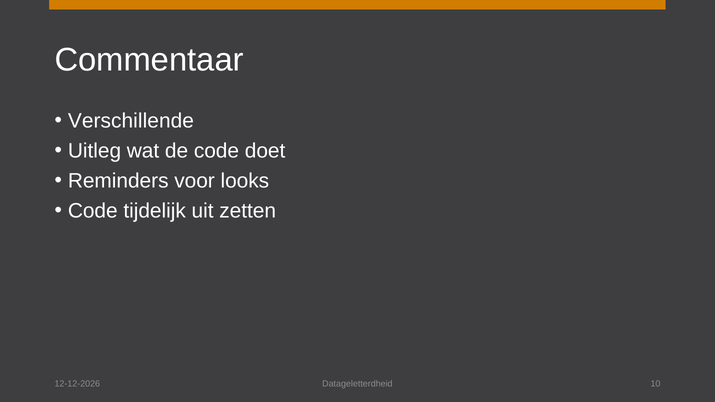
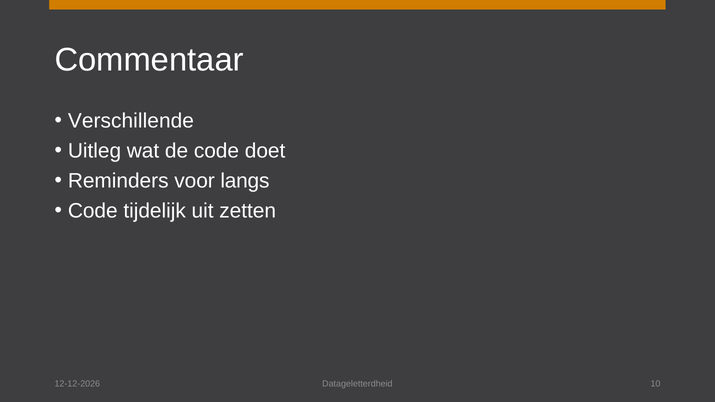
looks: looks -> langs (245, 181)
